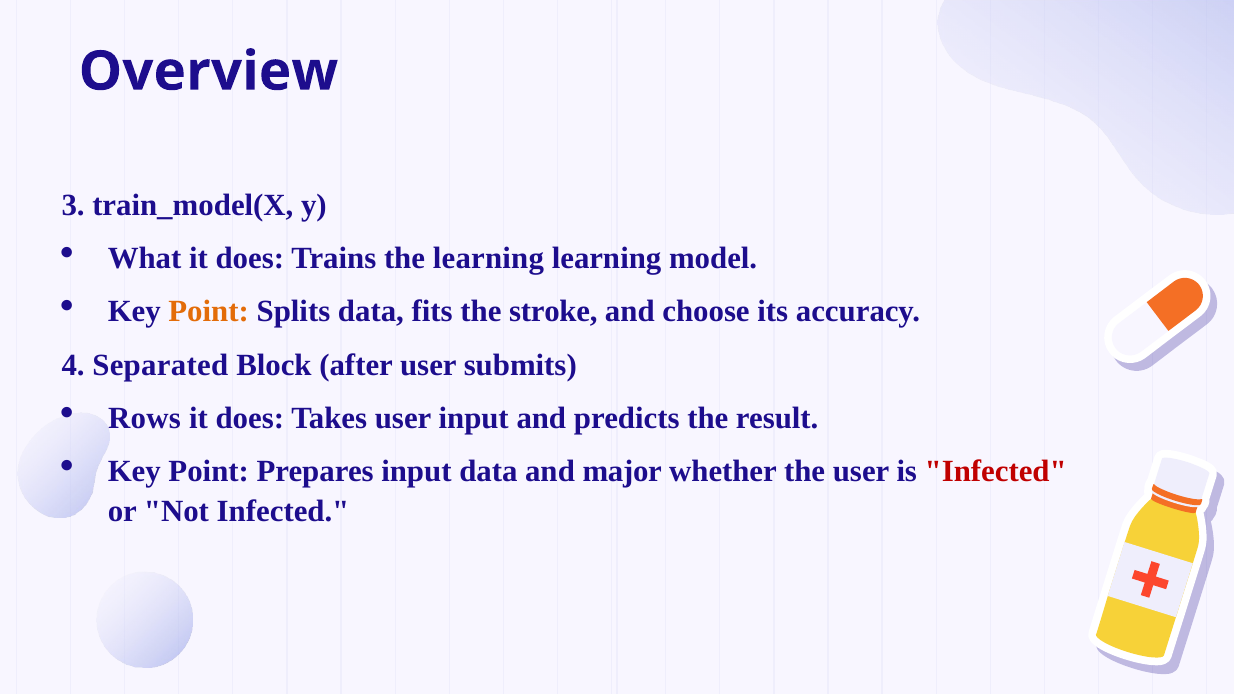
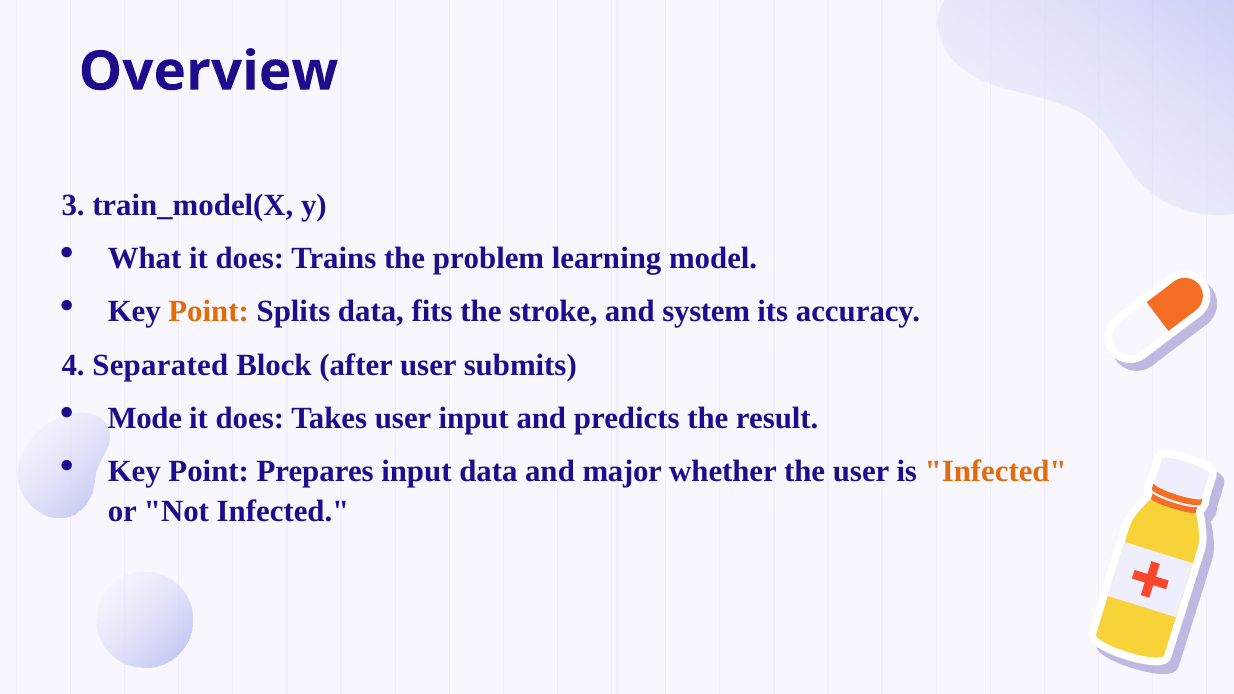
the learning: learning -> problem (489, 259)
choose: choose -> system (706, 312)
Rows: Rows -> Mode (145, 418)
Infected colour: red -> orange (996, 472)
